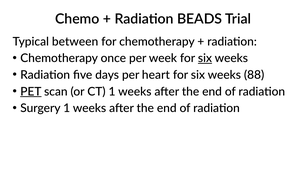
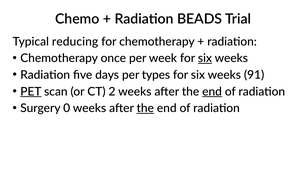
between: between -> reducing (75, 42)
heart: heart -> types (156, 75)
88: 88 -> 91 (254, 75)
CT 1: 1 -> 2 (112, 92)
end underline: none -> present (212, 92)
Surgery 1: 1 -> 0 (67, 109)
the underline: none -> present (145, 109)
